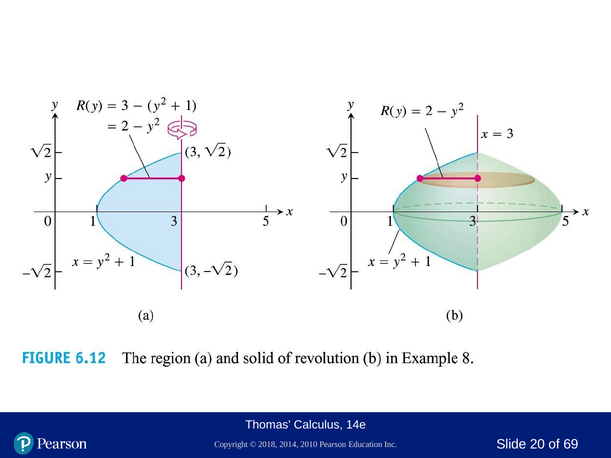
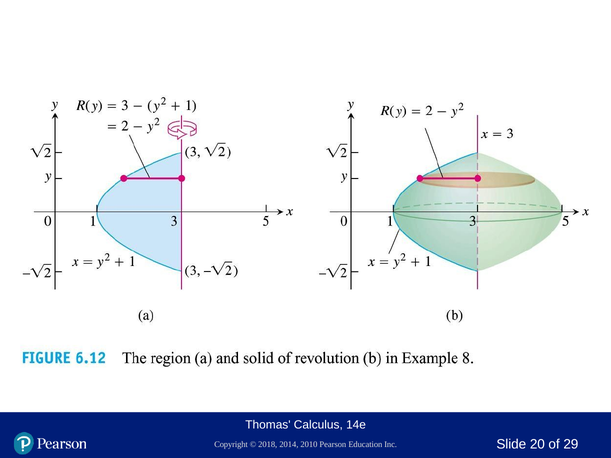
69: 69 -> 29 (571, 444)
